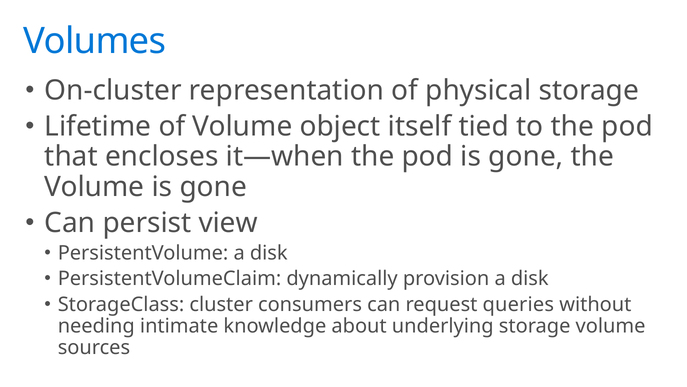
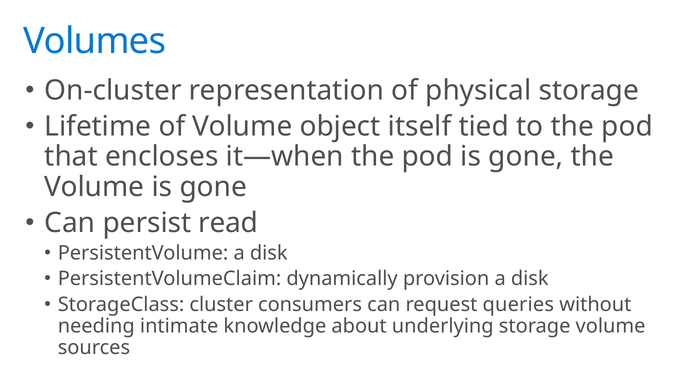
view: view -> read (228, 223)
